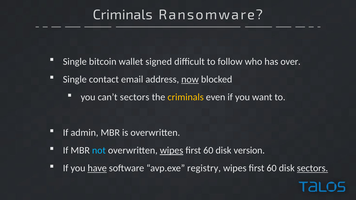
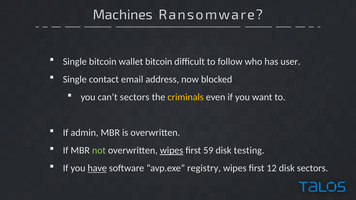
Criminals: Criminals -> Machines (123, 15)
wallet signed: signed -> bitcoin (159, 62)
over: over -> user (290, 62)
now underline: present -> none (190, 79)
not colour: light blue -> light green (99, 151)
60: 60 -> 59 (208, 151)
version: version -> testing (249, 151)
60: 60 -> 12 (272, 168)
sectors underline: present -> none (312, 168)
